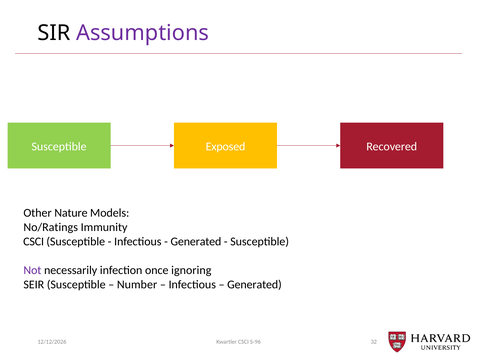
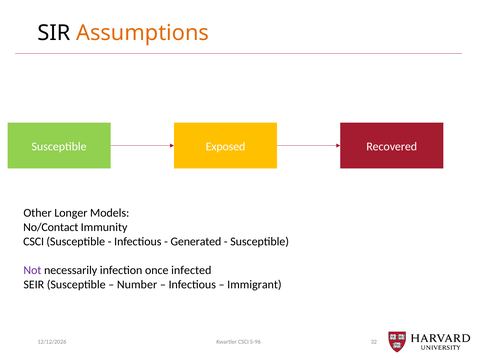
Assumptions colour: purple -> orange (143, 33)
Nature: Nature -> Longer (71, 213)
No/Ratings: No/Ratings -> No/Contact (51, 227)
ignoring: ignoring -> infected (191, 270)
Generated: Generated -> Immigrant (254, 284)
